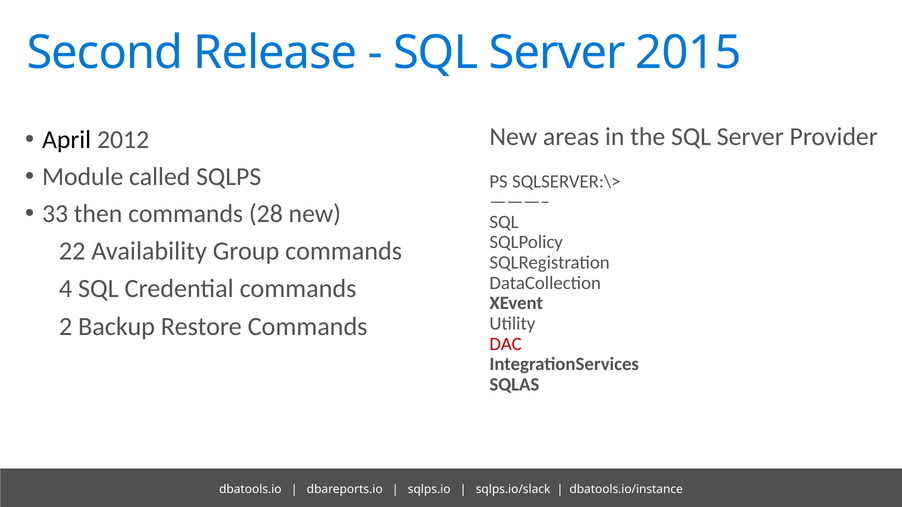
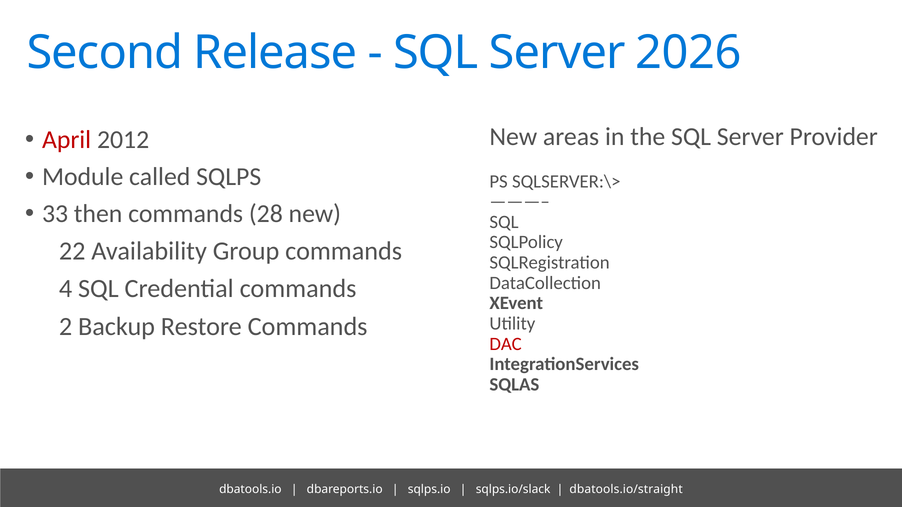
2015: 2015 -> 2026 (688, 53)
April colour: black -> red (67, 140)
dbatools.io/instance: dbatools.io/instance -> dbatools.io/straight (626, 489)
